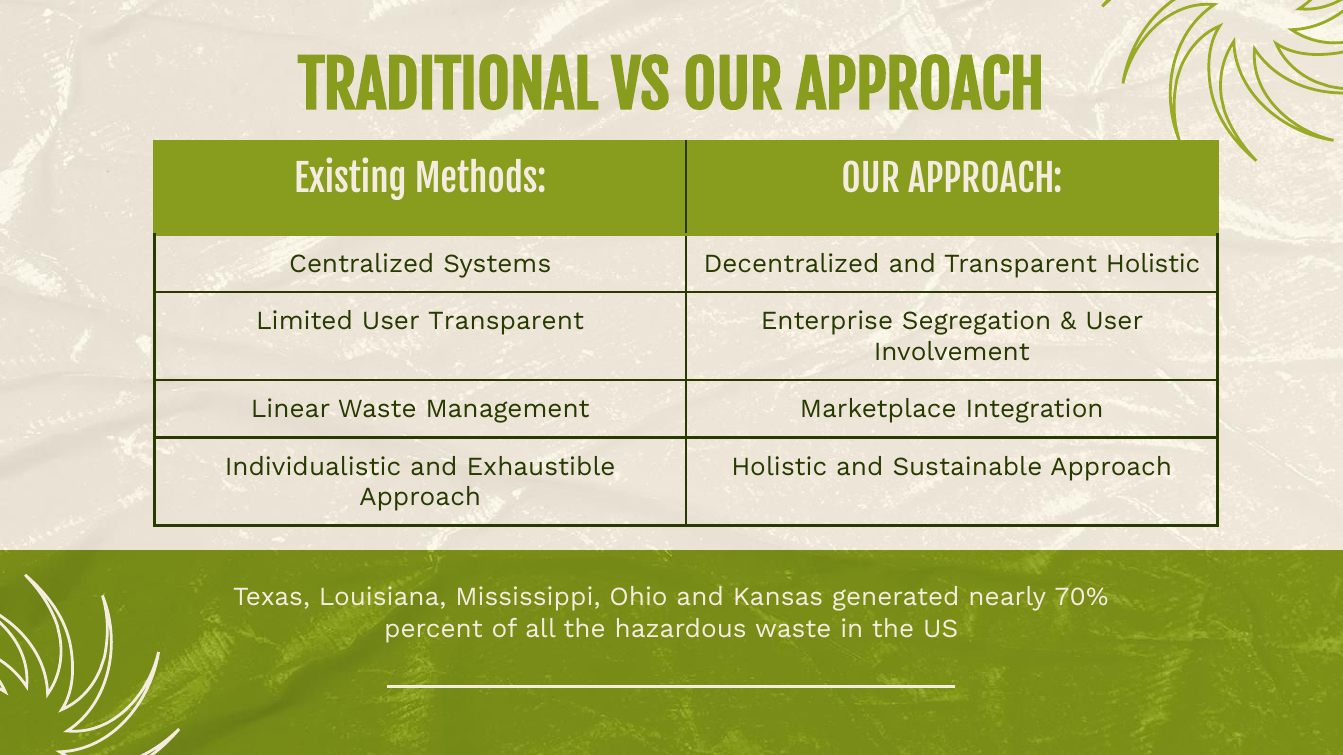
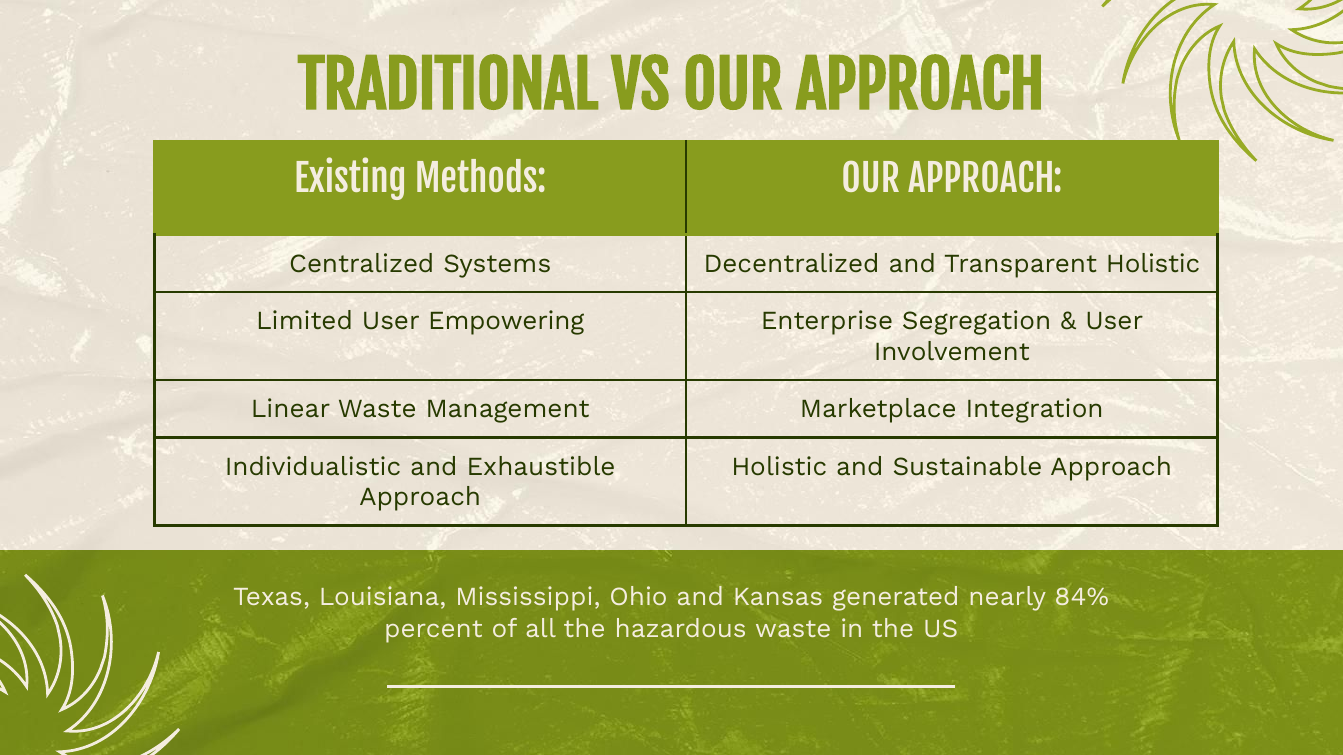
User Transparent: Transparent -> Empowering (506, 321)
70%: 70% -> 84% (1082, 598)
